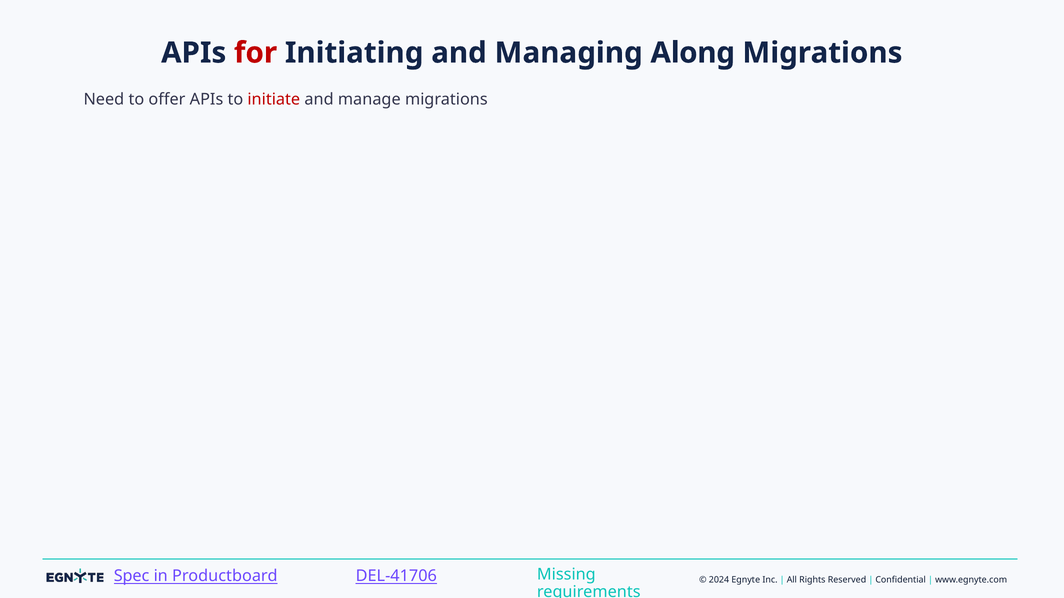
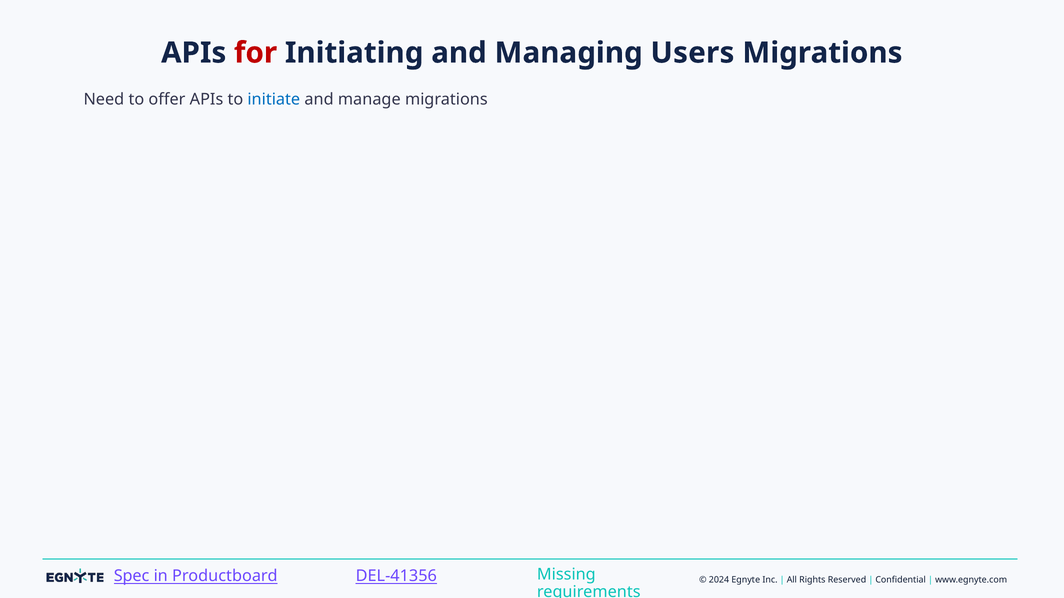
Along: Along -> Users (692, 53)
initiate colour: red -> blue (274, 100)
DEL-41706: DEL-41706 -> DEL-41356 (396, 577)
